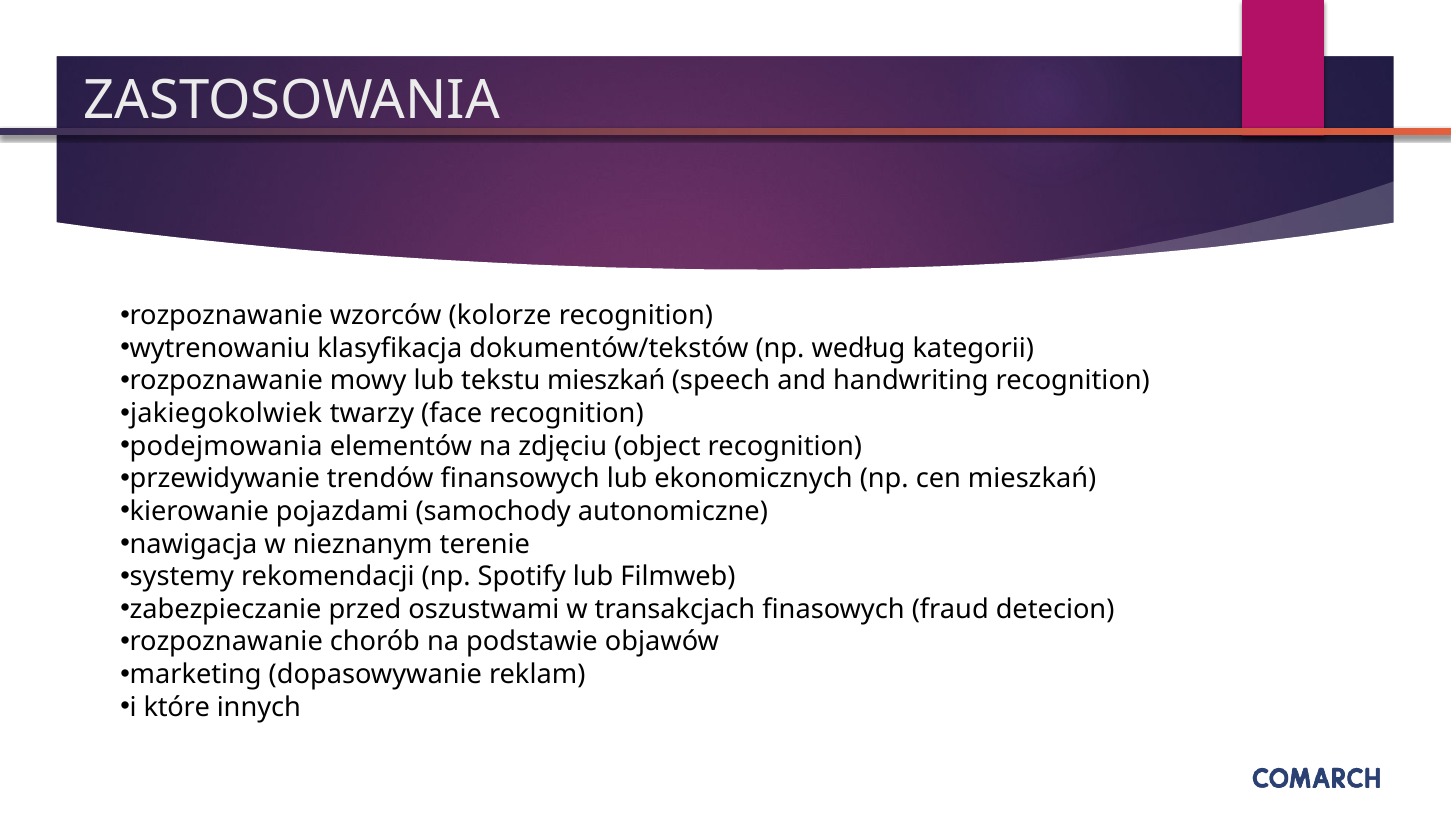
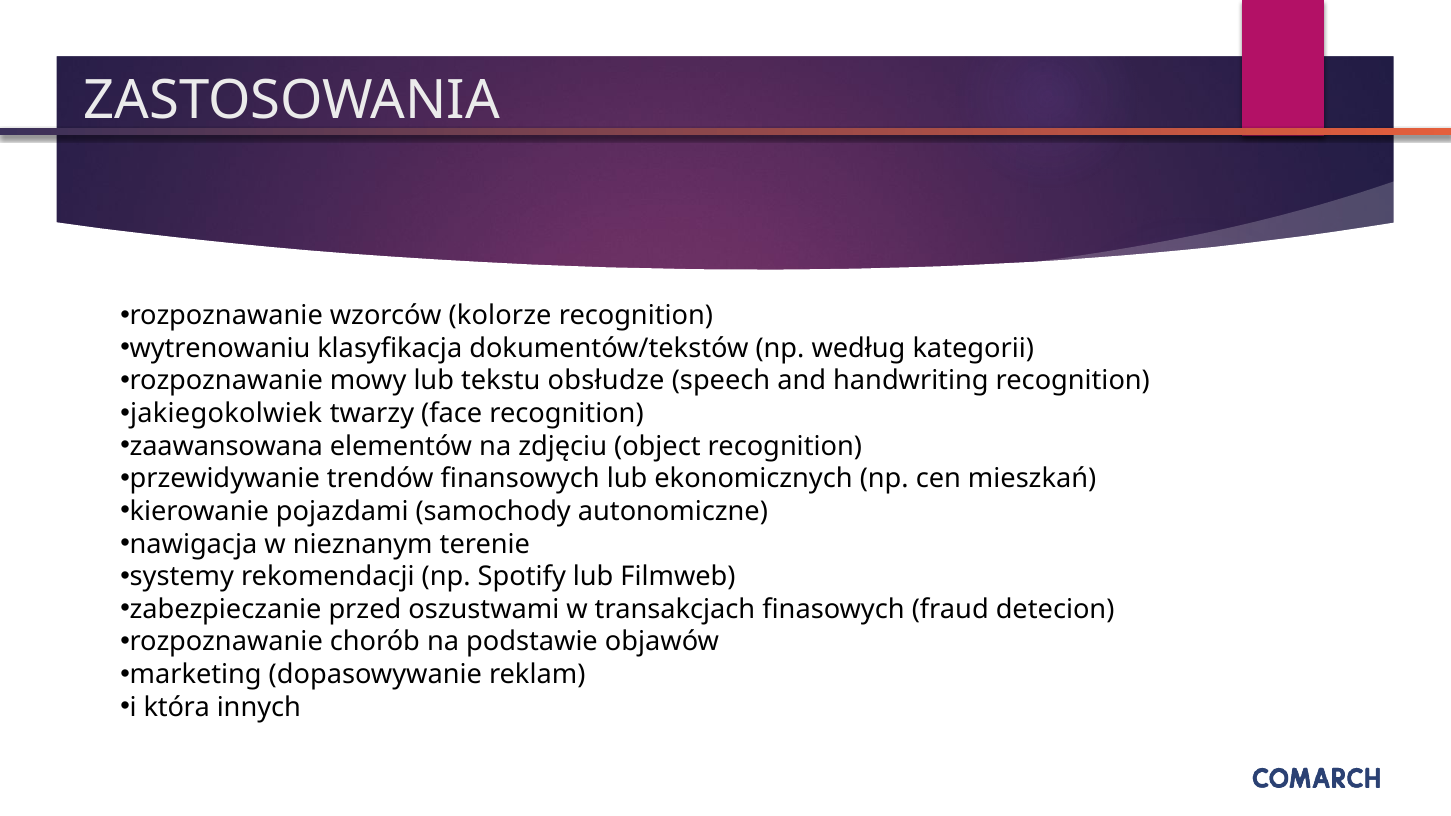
tekstu mieszkań: mieszkań -> obsłudze (606, 381)
podejmowania: podejmowania -> zaawansowana (226, 446)
które: które -> która (177, 707)
